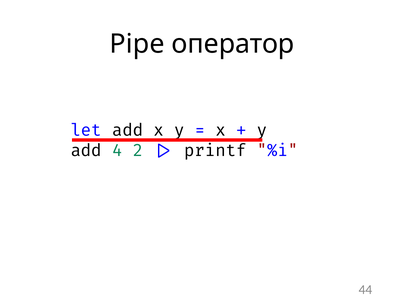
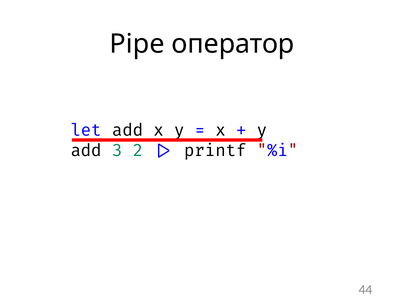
4: 4 -> 3 (117, 151)
